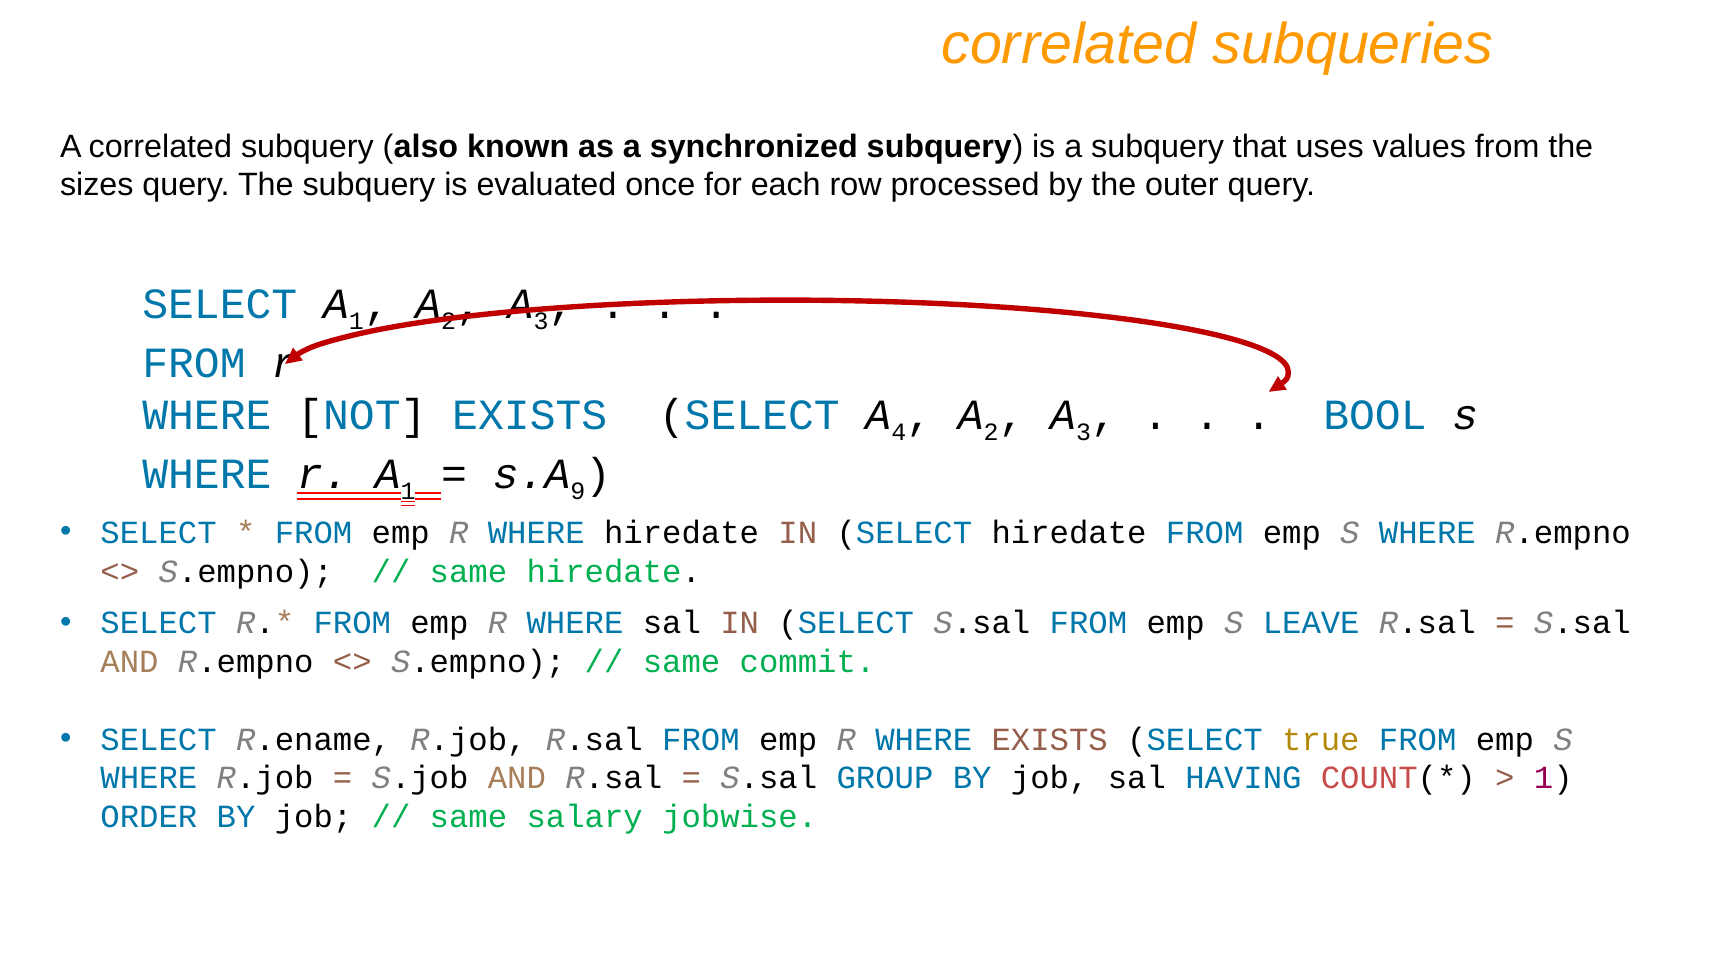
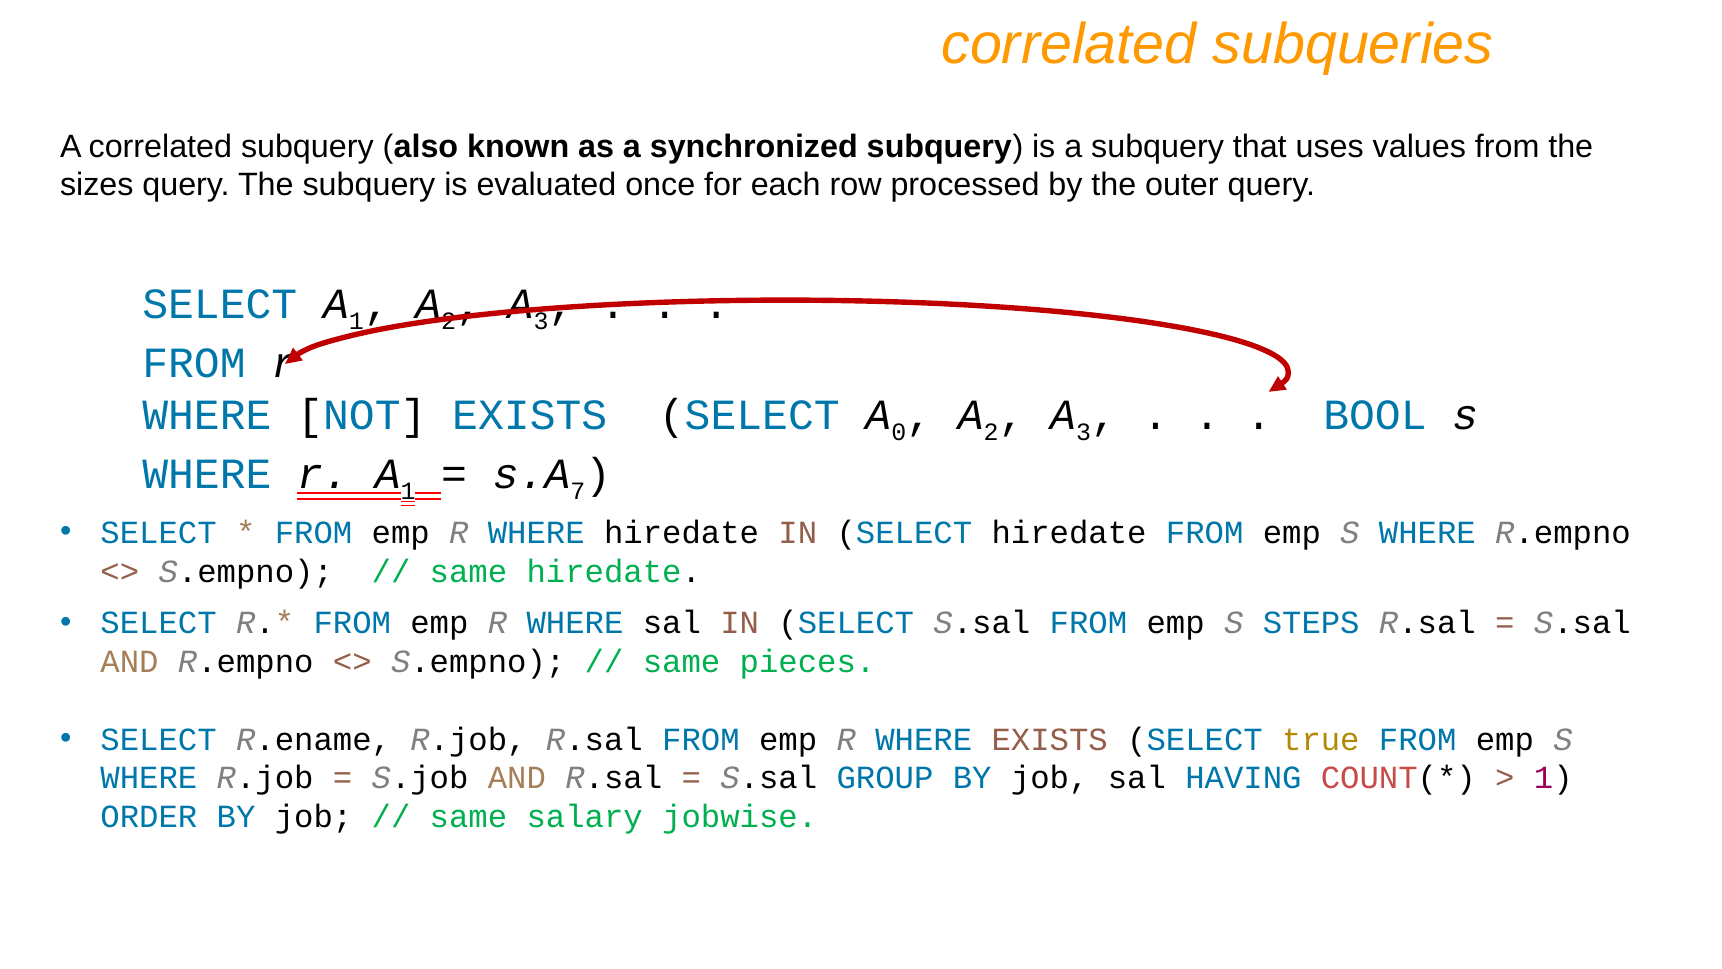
4: 4 -> 0 (899, 432)
9: 9 -> 7 (578, 491)
LEAVE: LEAVE -> STEPS (1311, 623)
commit: commit -> pieces (808, 662)
